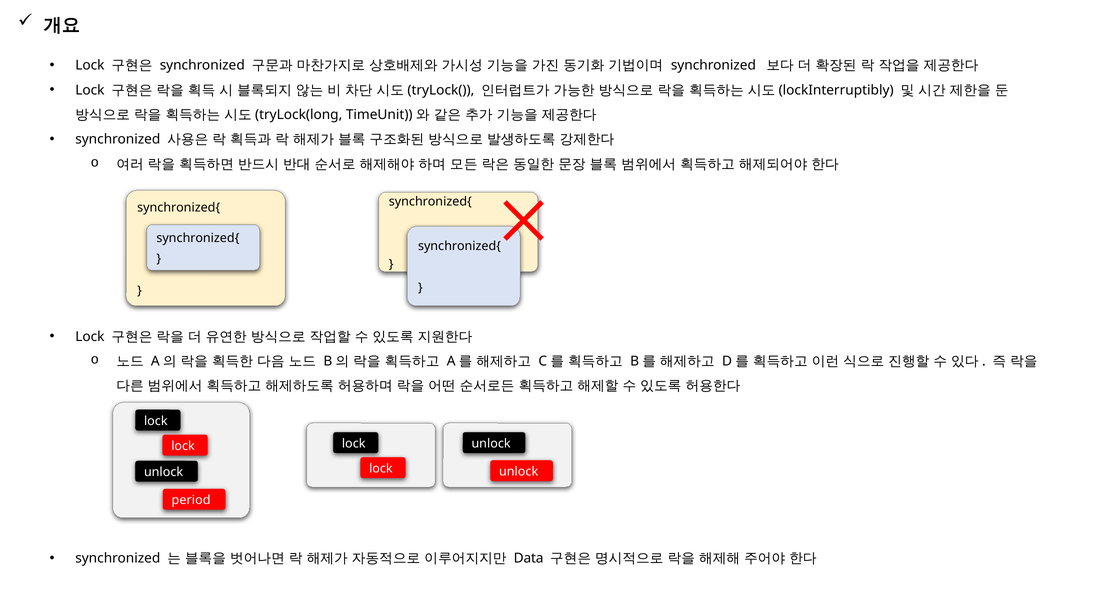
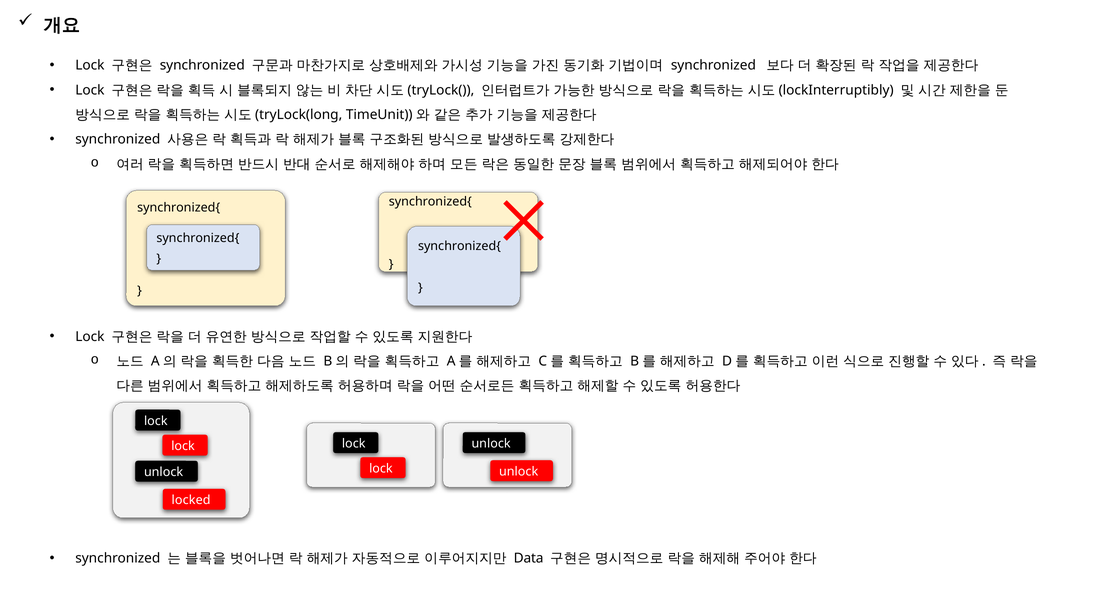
period: period -> locked (191, 500)
